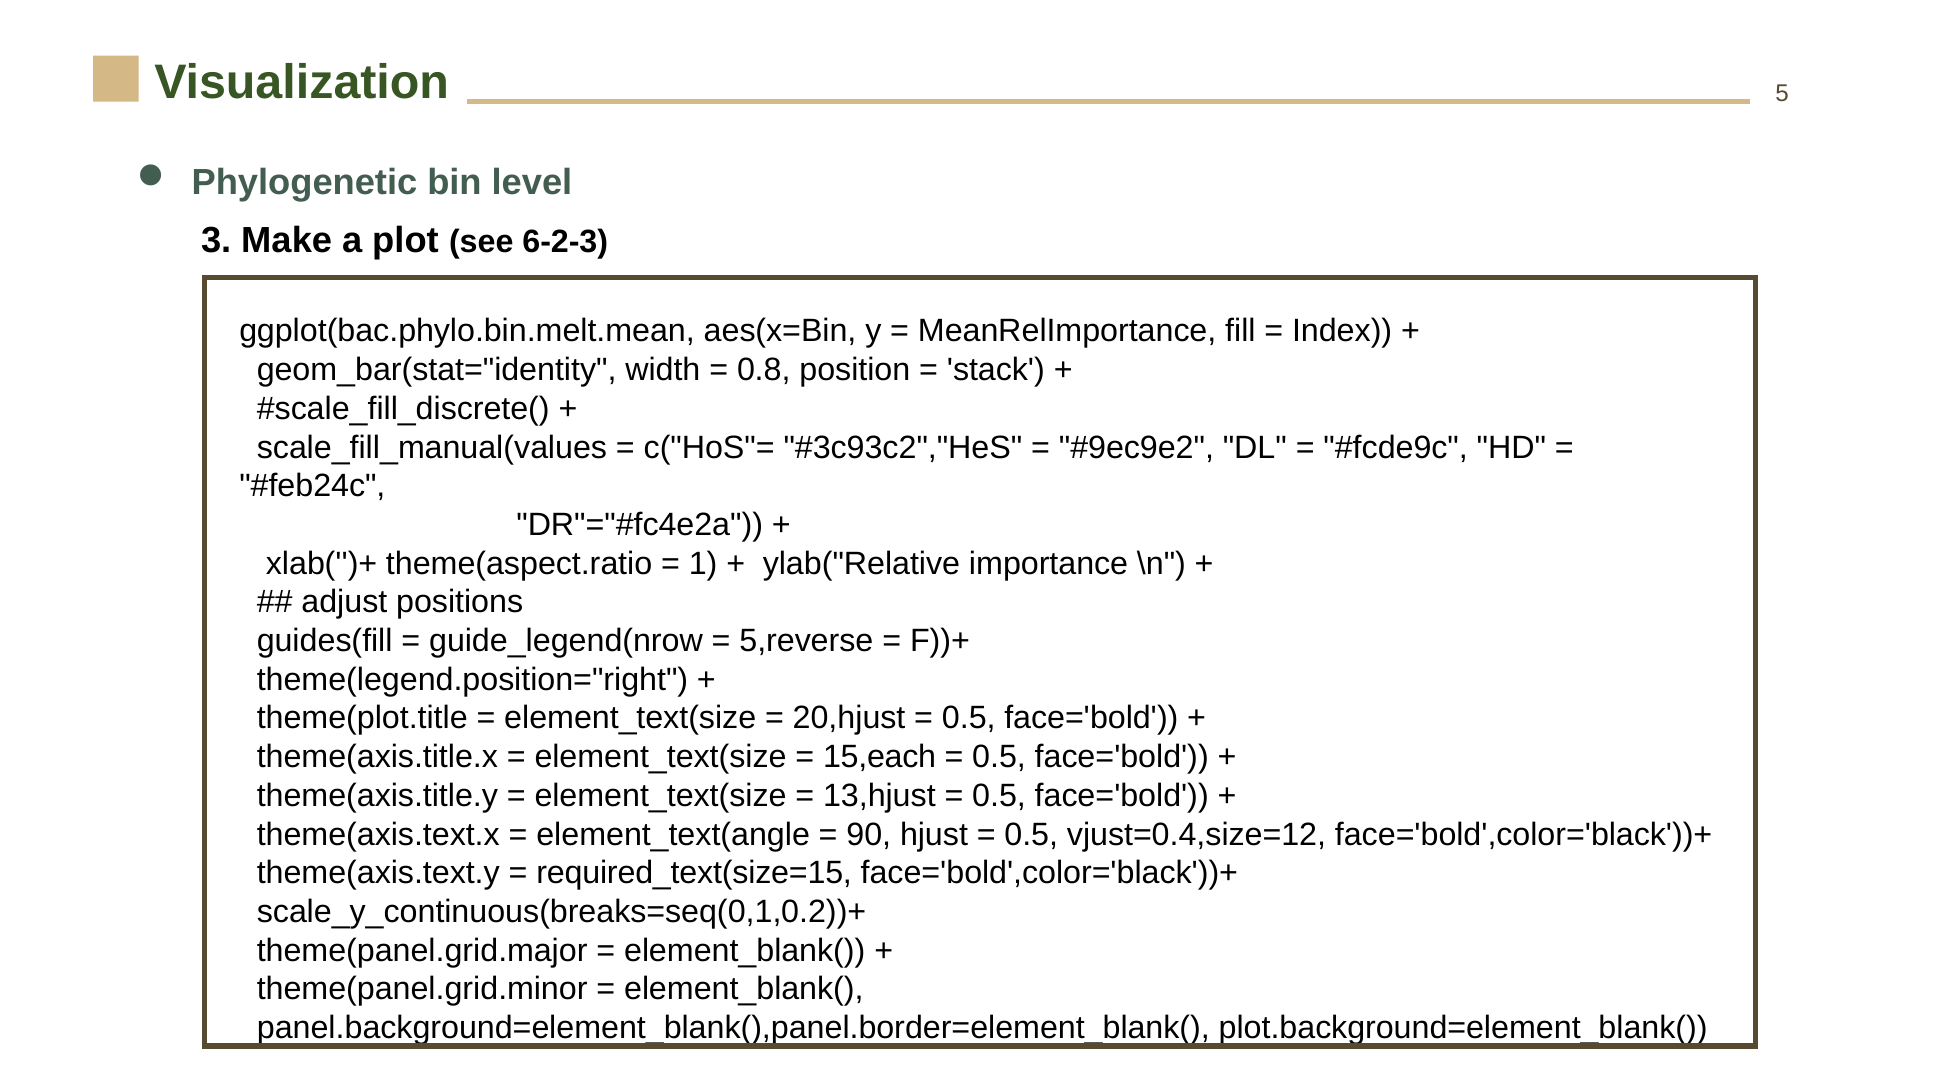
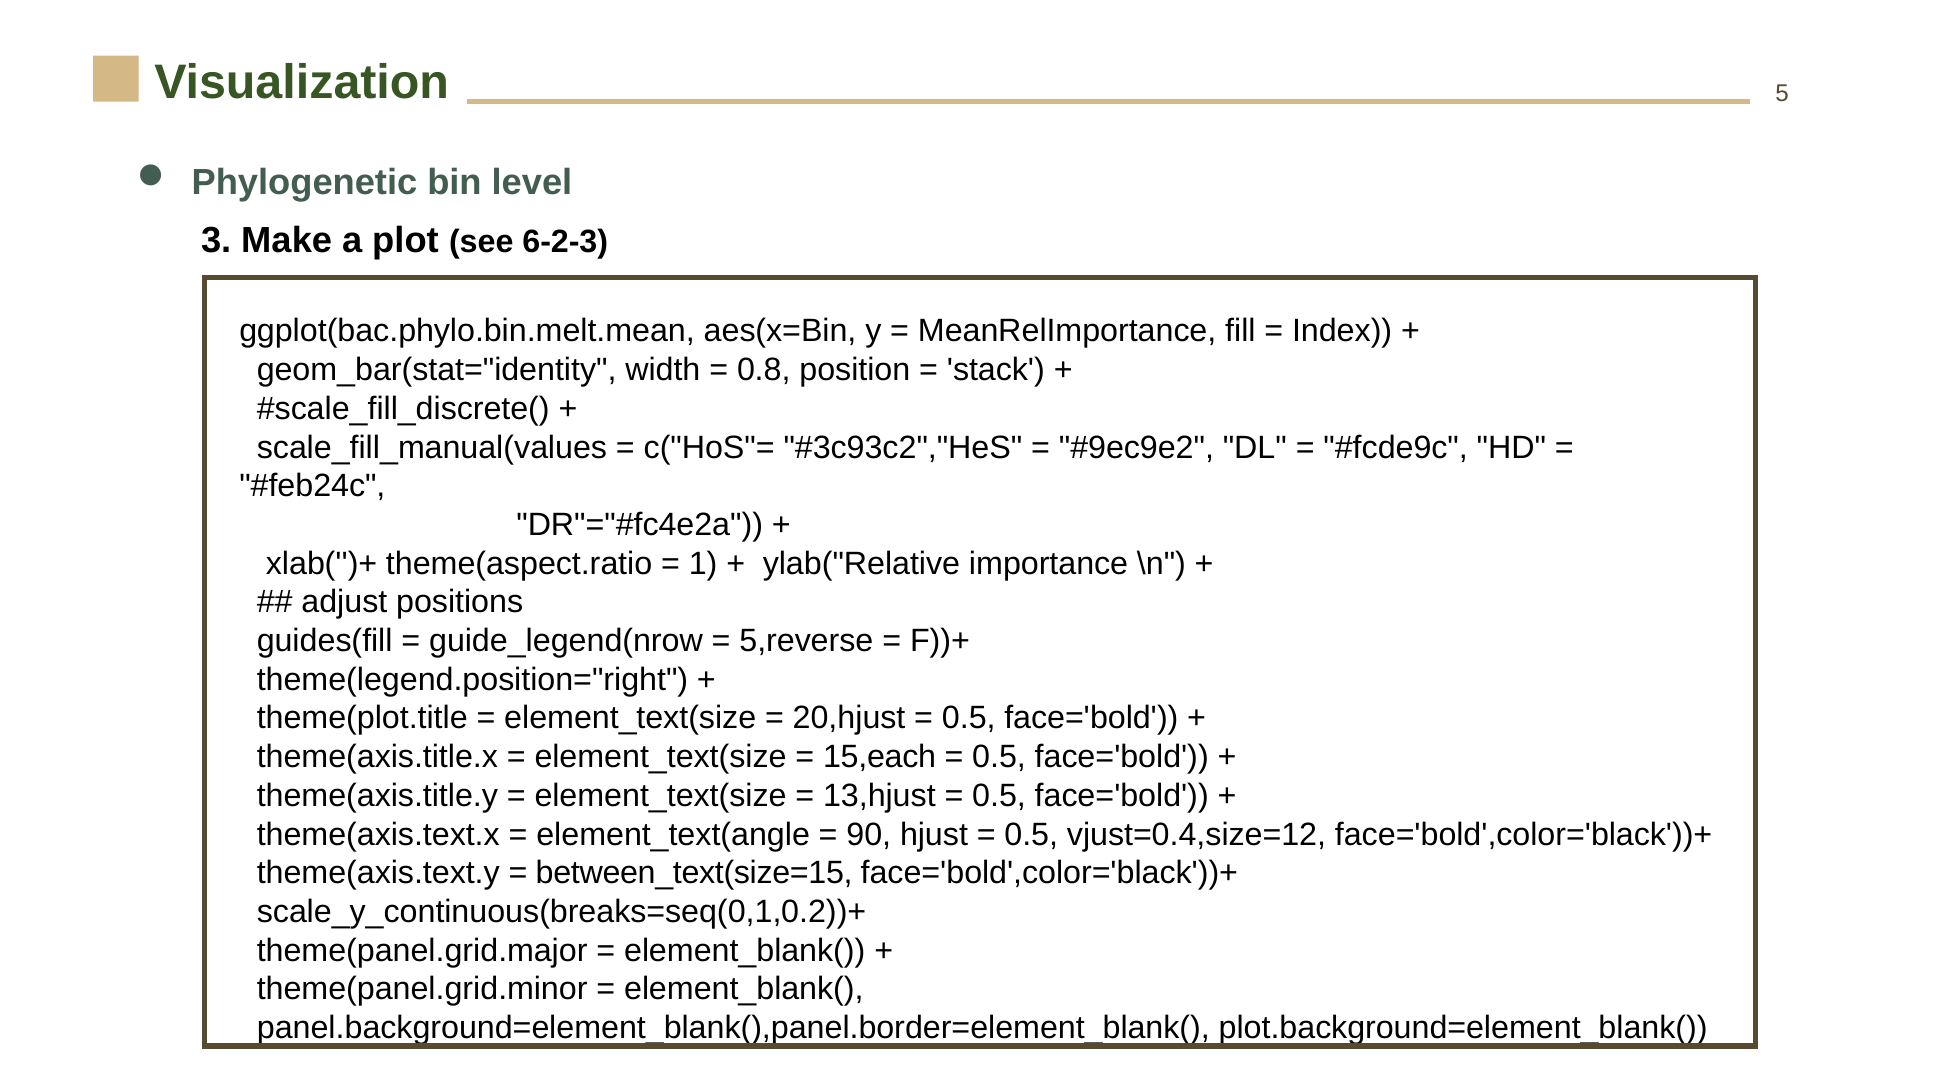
required_text(size=15: required_text(size=15 -> between_text(size=15 (694, 873)
